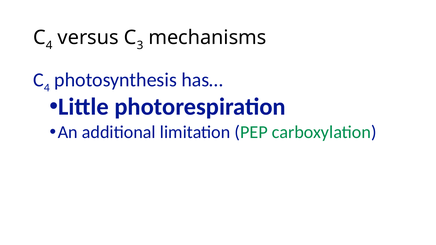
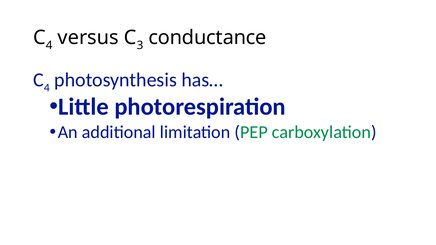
mechanisms: mechanisms -> conductance (208, 38)
